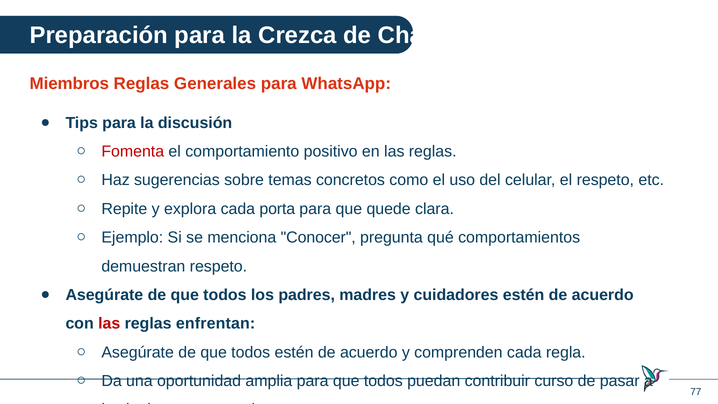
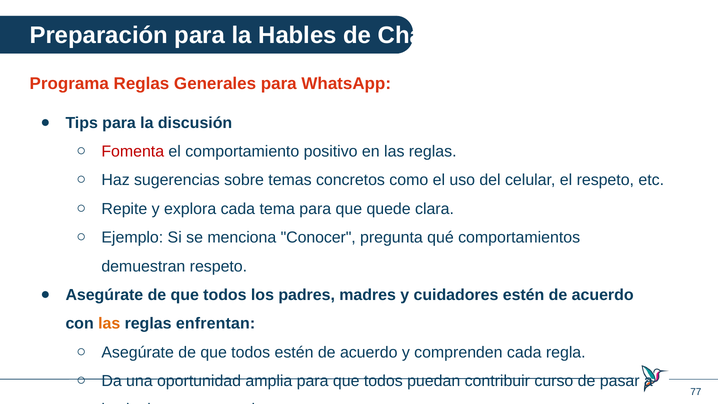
Crezca: Crezca -> Hables (297, 35)
Miembros: Miembros -> Programa (69, 84)
porta: porta -> tema (277, 209)
las colour: red -> orange (109, 324)
